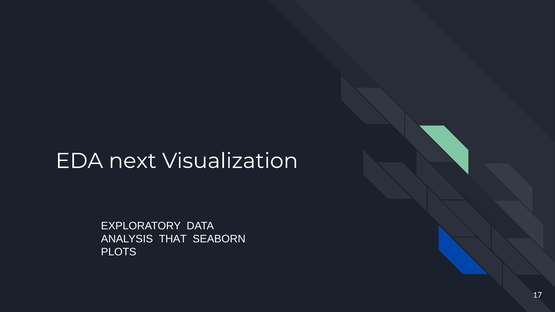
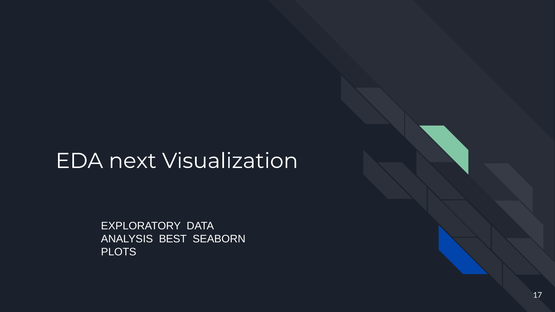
THAT: THAT -> BEST (173, 239)
